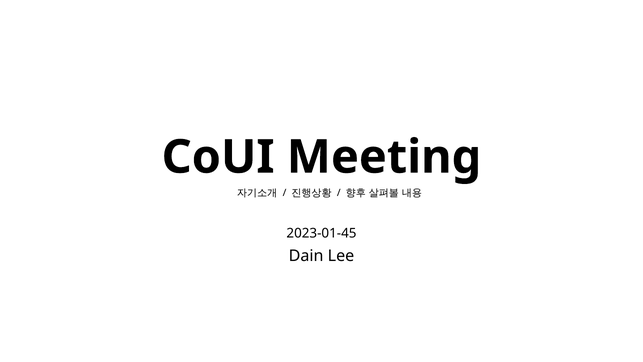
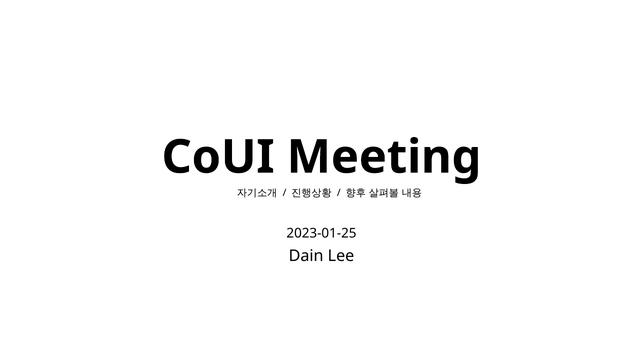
2023-01-45: 2023-01-45 -> 2023-01-25 (321, 233)
